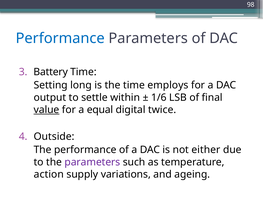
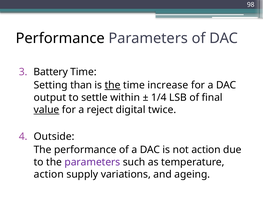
Performance colour: blue -> black (60, 38)
long: long -> than (81, 85)
the underline: none -> present (113, 85)
employs: employs -> increase (168, 85)
1/6: 1/6 -> 1/4 (159, 98)
equal: equal -> reject (100, 110)
not either: either -> action (206, 150)
